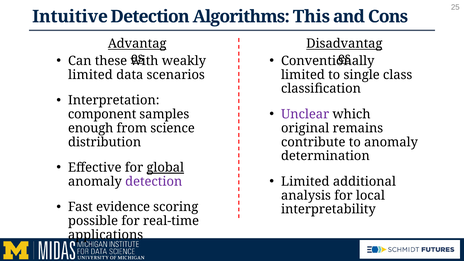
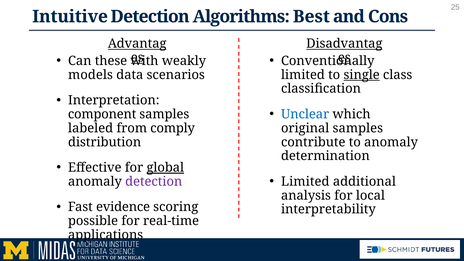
This: This -> Best (311, 17)
limited: limited -> models (90, 75)
single underline: none -> present (362, 75)
Unclear colour: purple -> blue (305, 114)
enough: enough -> labeled (91, 128)
science: science -> comply (173, 128)
original remains: remains -> samples (358, 128)
